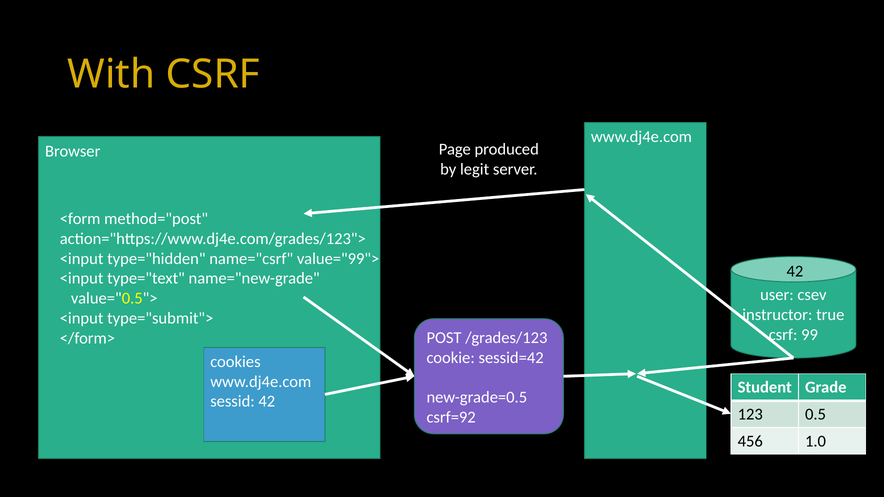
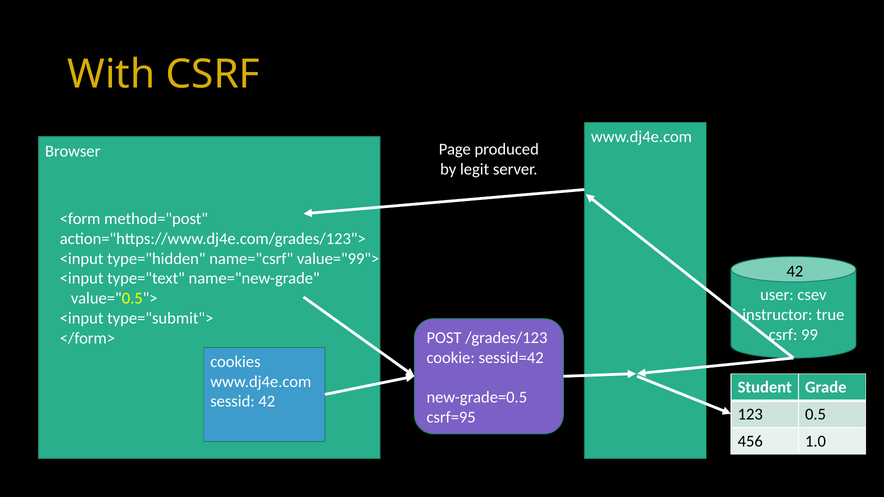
csrf=92: csrf=92 -> csrf=95 (451, 417)
